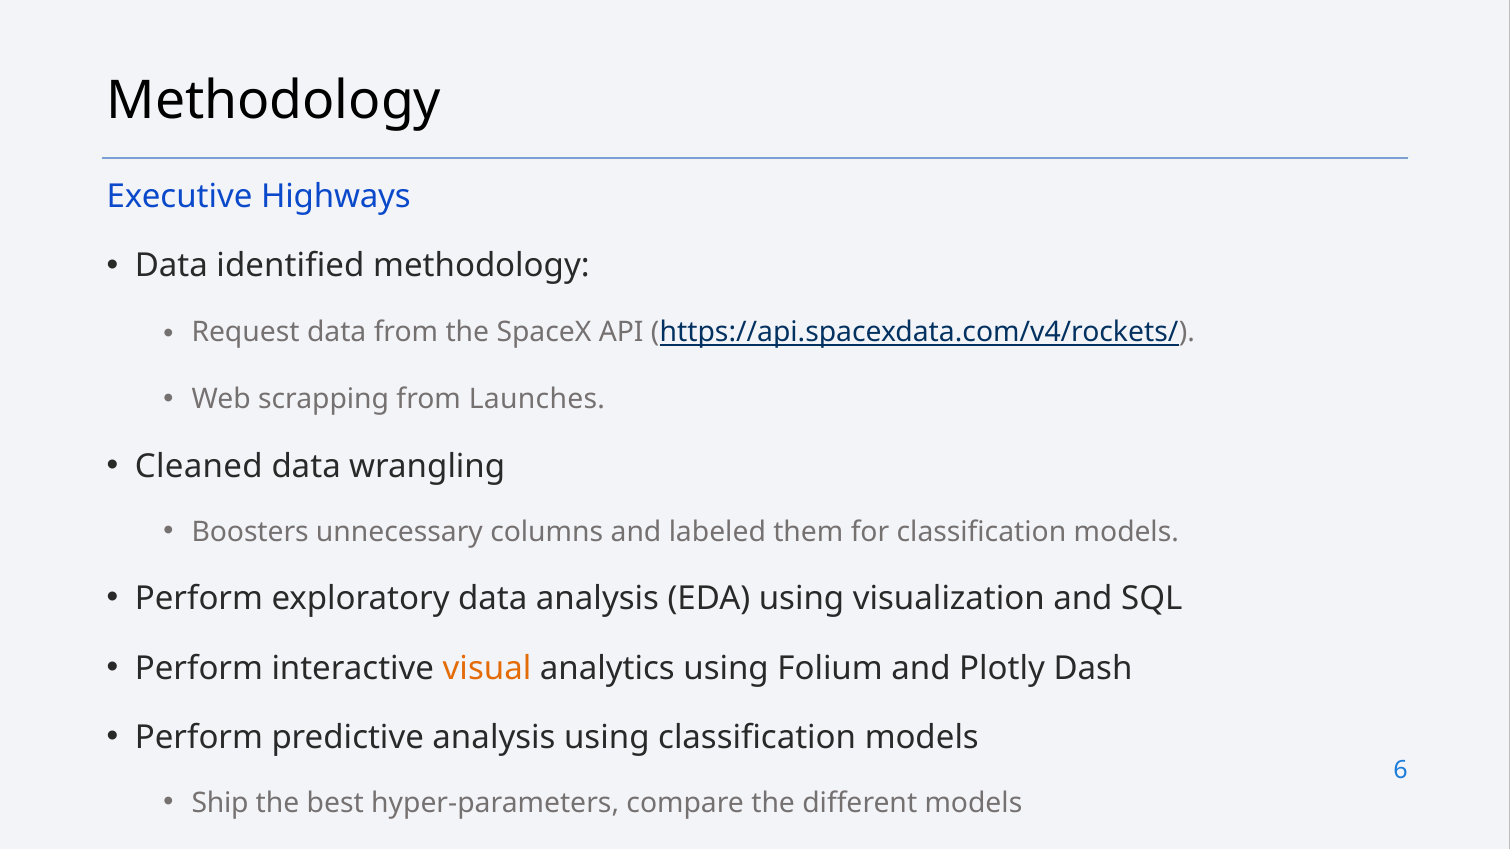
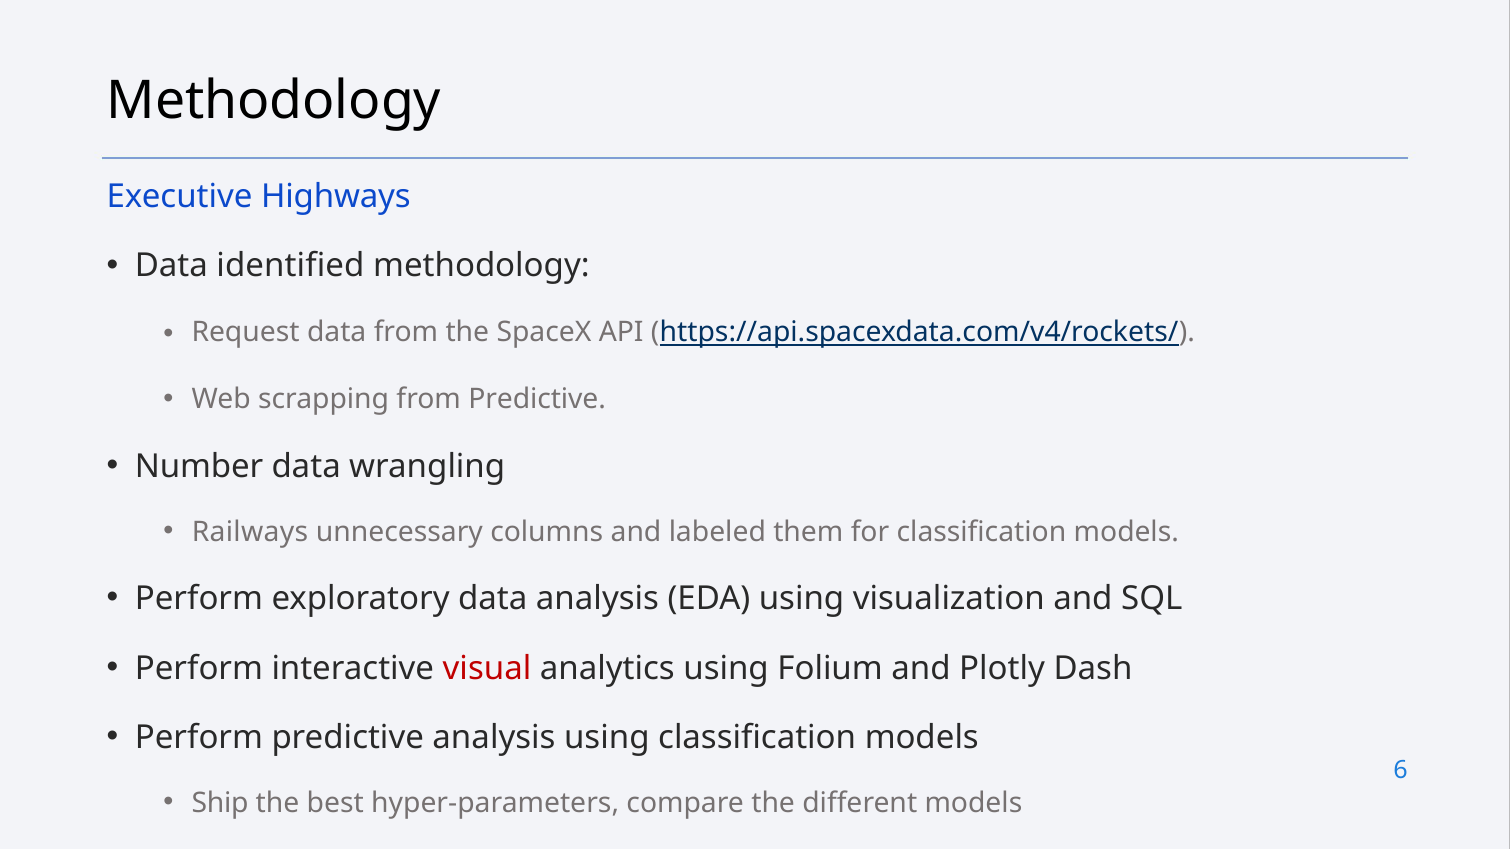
from Launches: Launches -> Predictive (537, 400)
Cleaned: Cleaned -> Number (199, 467)
Boosters: Boosters -> Railways (250, 532)
visual colour: orange -> red (487, 669)
